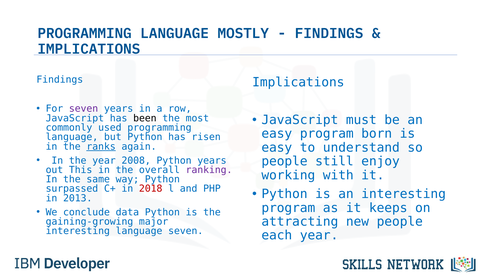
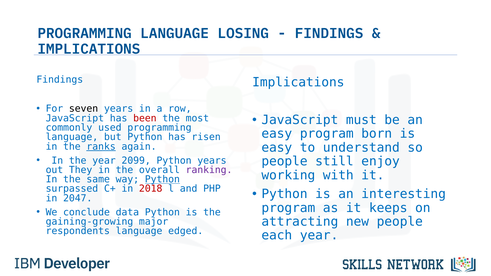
MOSTLY: MOSTLY -> LOSING (243, 34)
seven colour: purple -> black (84, 109)
been colour: black -> red (145, 118)
2008: 2008 -> 2099 (136, 161)
This: This -> They (81, 170)
Python underline: none -> present (162, 179)
2013: 2013 -> 2047 (78, 198)
interesting: interesting -> respondents (78, 231)
language seven: seven -> edged (186, 231)
